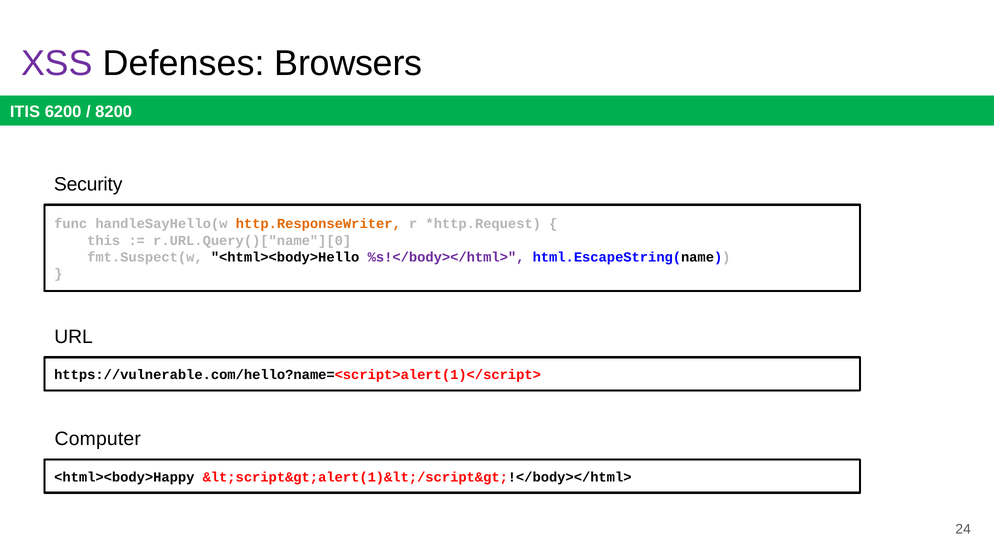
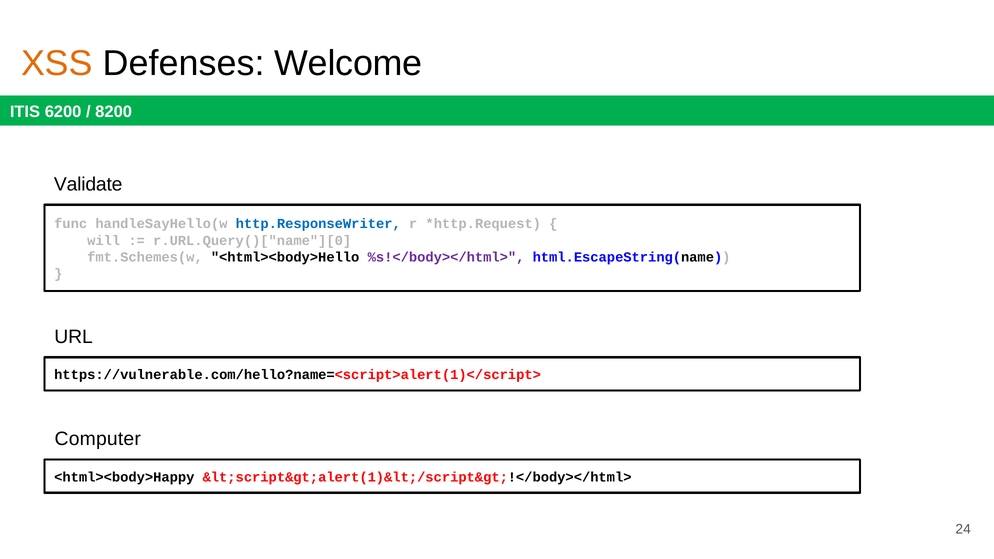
XSS colour: purple -> orange (57, 63)
Browsers: Browsers -> Welcome (348, 63)
Security: Security -> Validate (88, 184)
http.ResponseWriter colour: orange -> blue (318, 224)
this: this -> will (104, 241)
fmt.Suspect(w: fmt.Suspect(w -> fmt.Schemes(w (145, 257)
